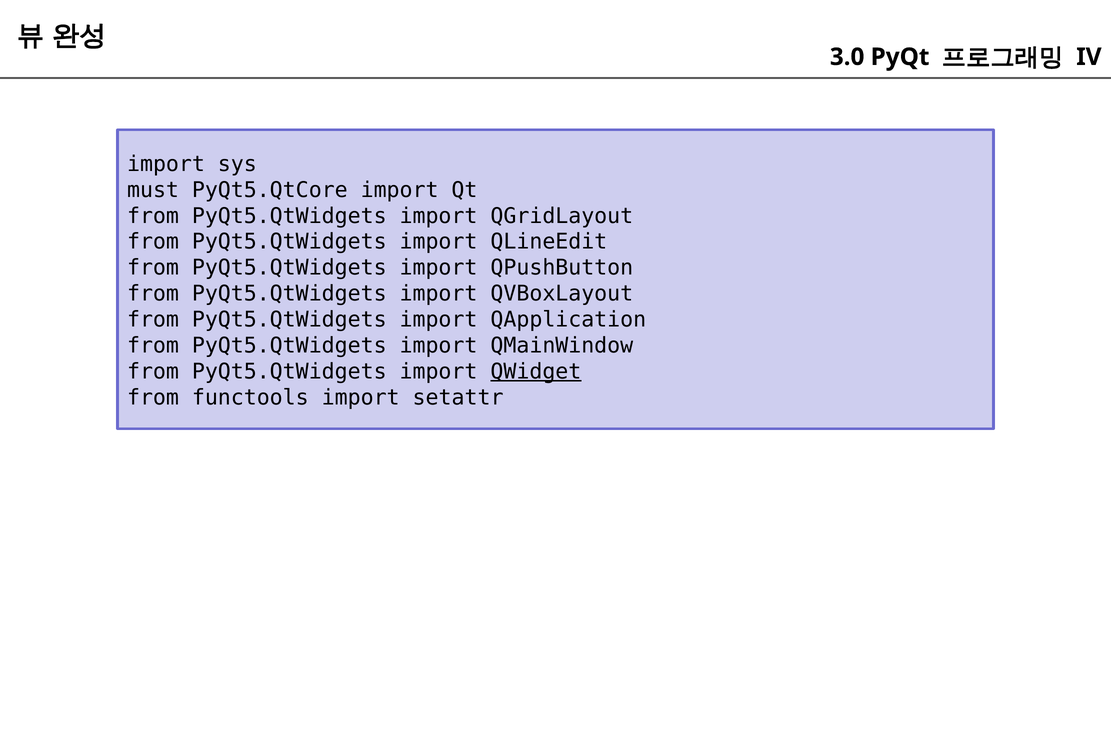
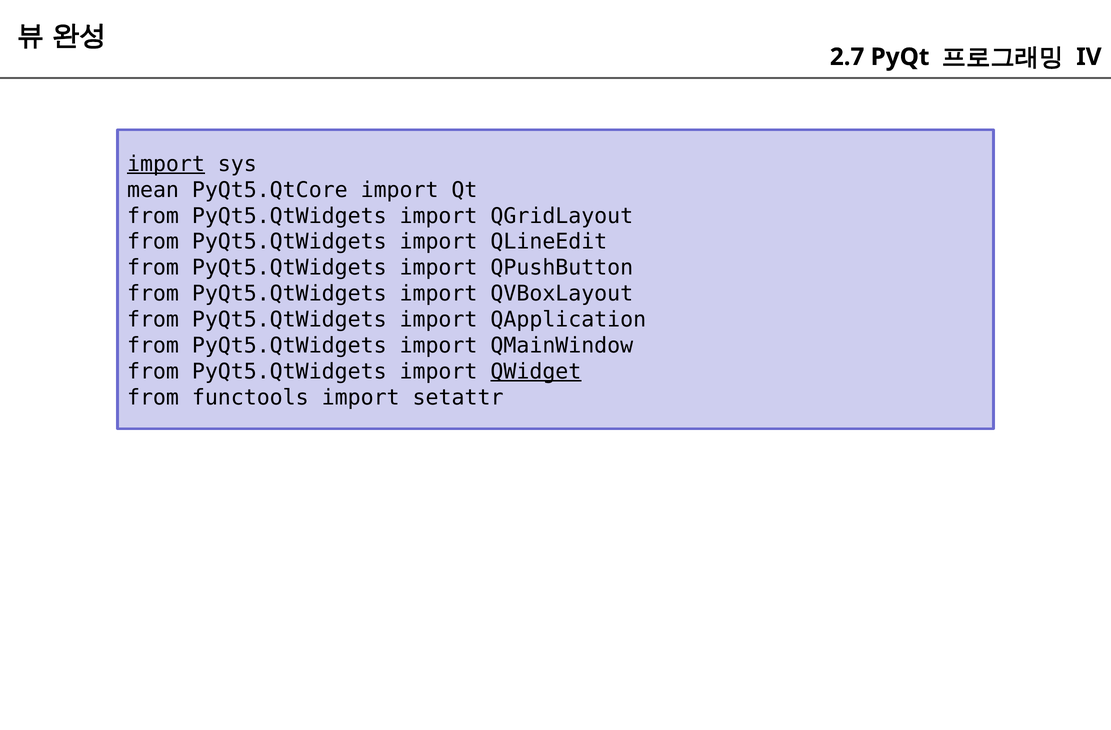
3.0: 3.0 -> 2.7 (847, 57)
import underline: none -> present (166, 164)
must: must -> mean (153, 190)
